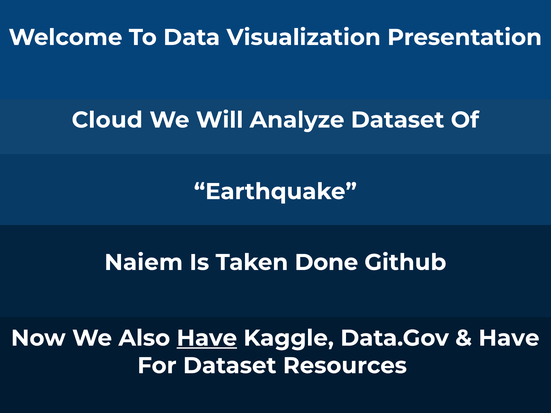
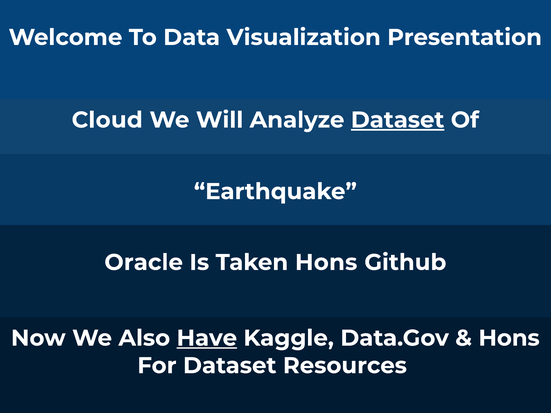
Dataset underline: none -> present (398, 120)
Naiem: Naiem -> Oracle (144, 263)
Taken Done: Done -> Hons (326, 263)
Have: Have -> Hons (509, 338)
